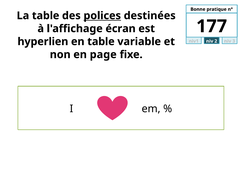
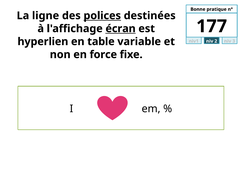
La table: table -> ligne (46, 16)
écran underline: none -> present (121, 29)
page: page -> force (103, 55)
